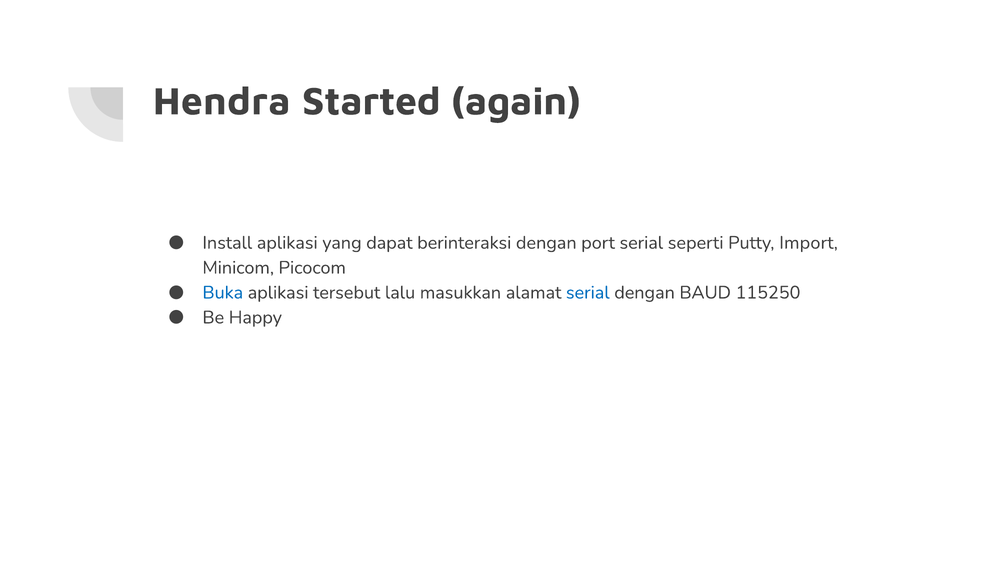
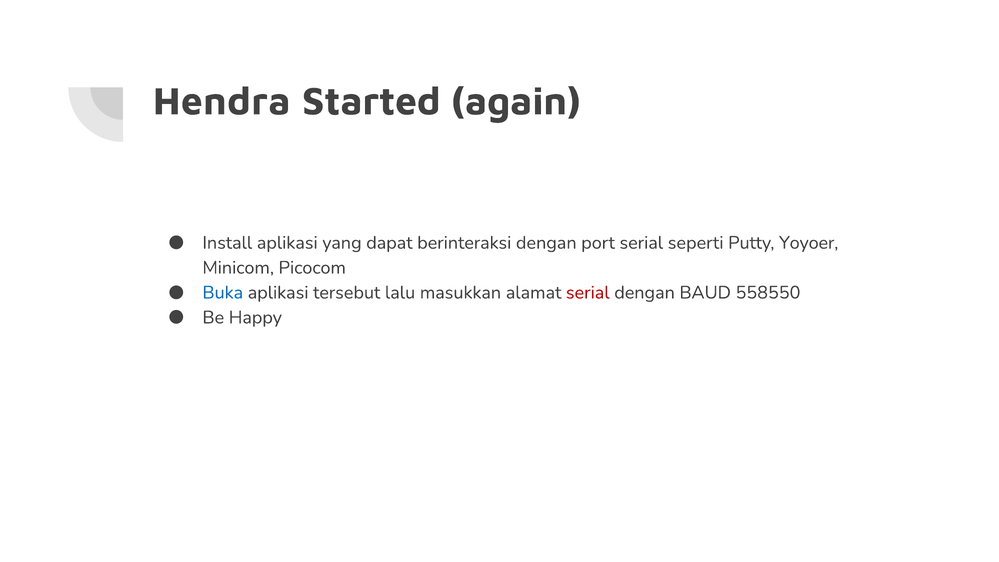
Import: Import -> Yoyoer (809, 243)
serial colour: blue -> red (588, 293)
115250: 115250 -> 558550 (768, 293)
